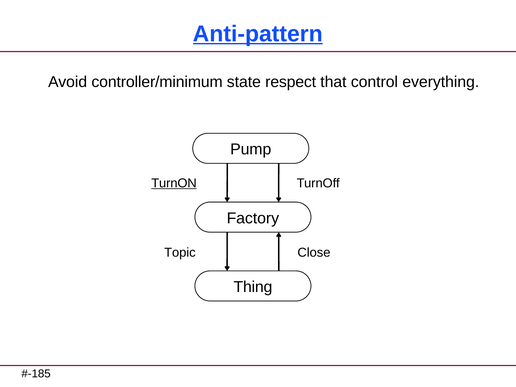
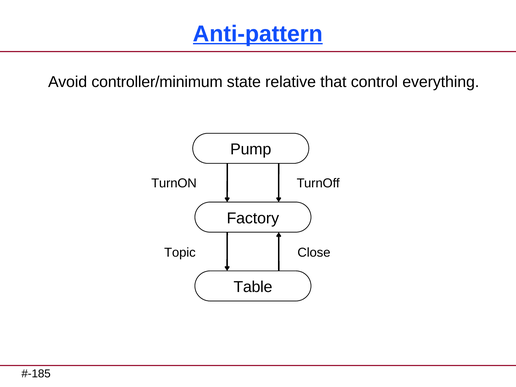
respect: respect -> relative (291, 82)
TurnON underline: present -> none (174, 183)
Thing: Thing -> Table (253, 287)
